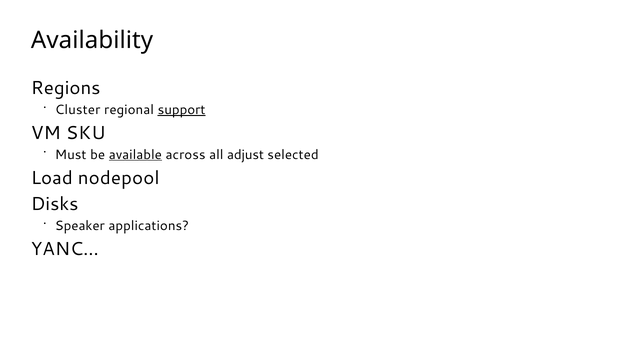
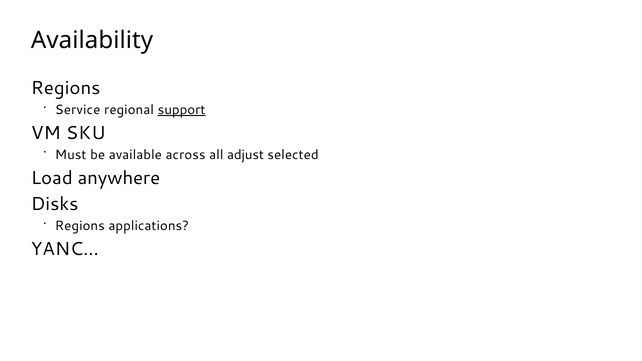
Cluster: Cluster -> Service (78, 110)
available underline: present -> none (135, 155)
nodepool: nodepool -> anywhere (119, 178)
Speaker: Speaker -> Regions (80, 226)
